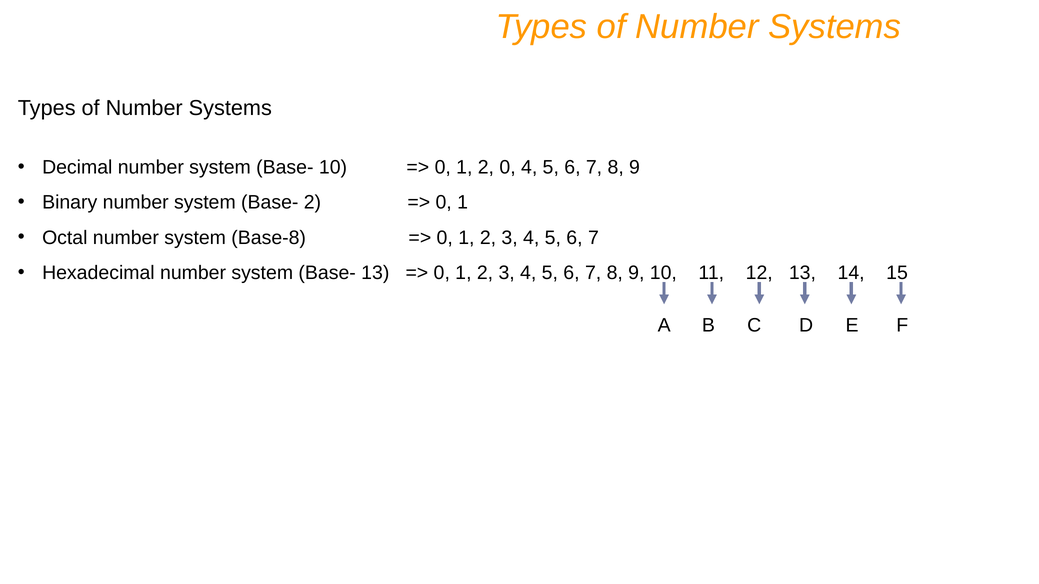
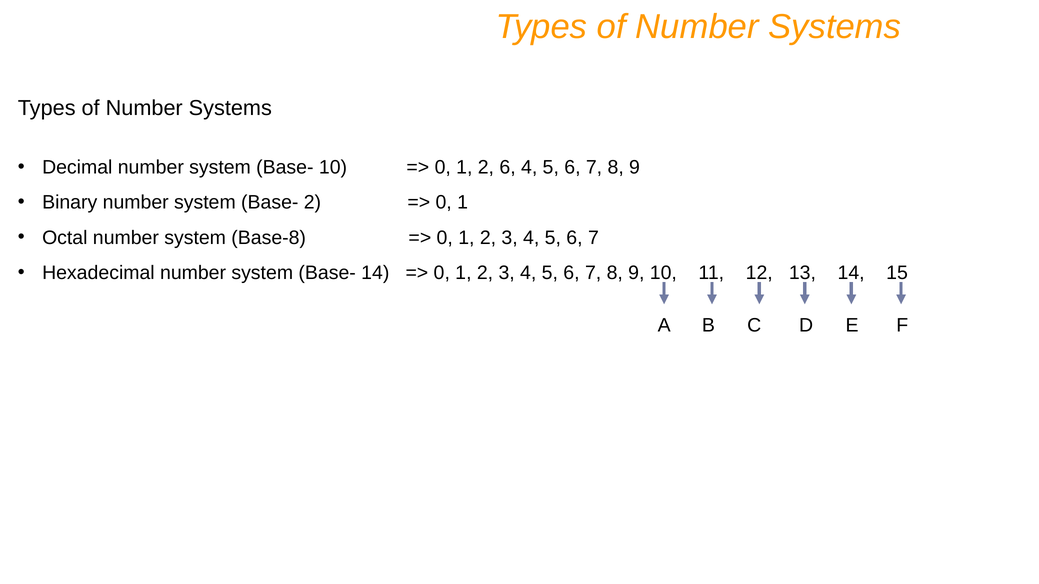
2 0: 0 -> 6 (508, 168)
Base- 13: 13 -> 14 (375, 273)
